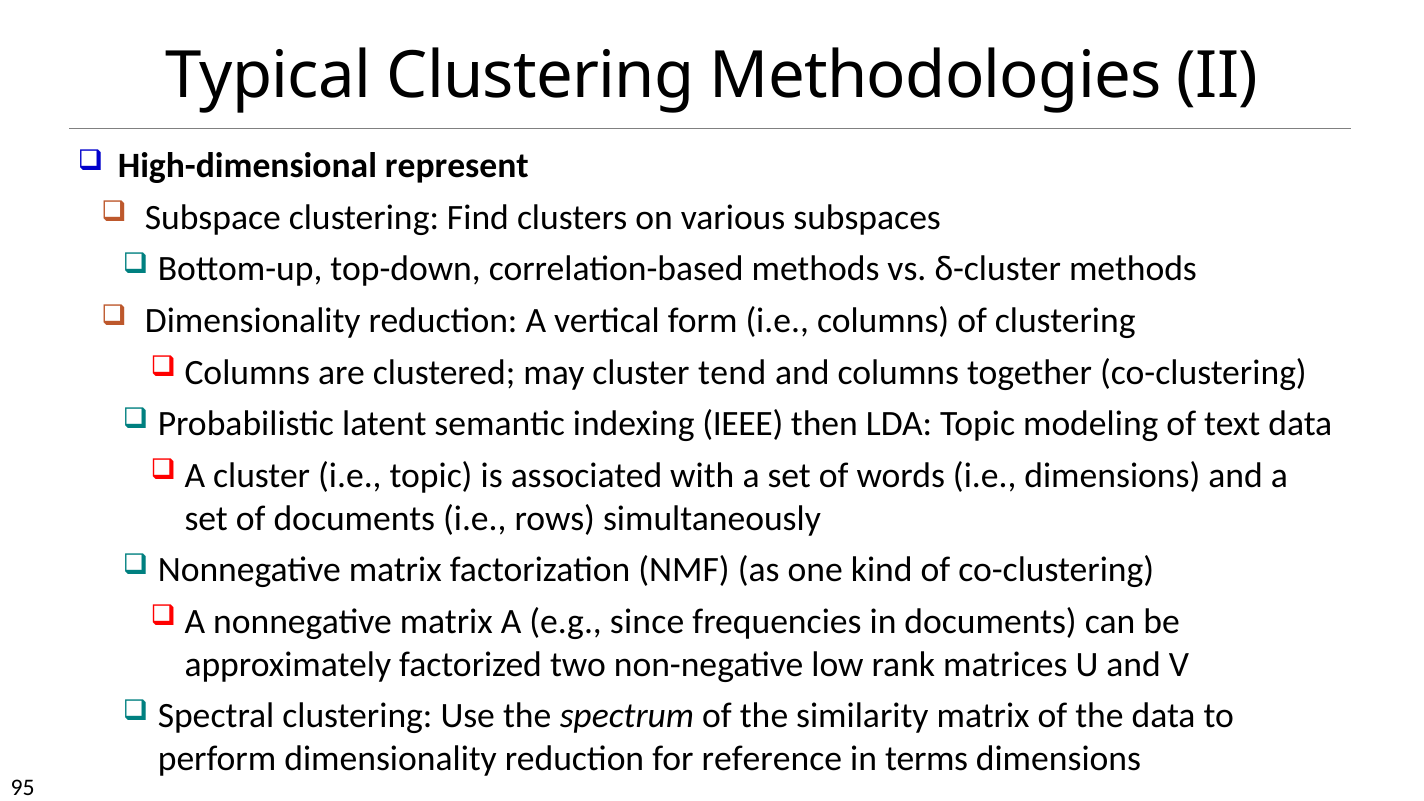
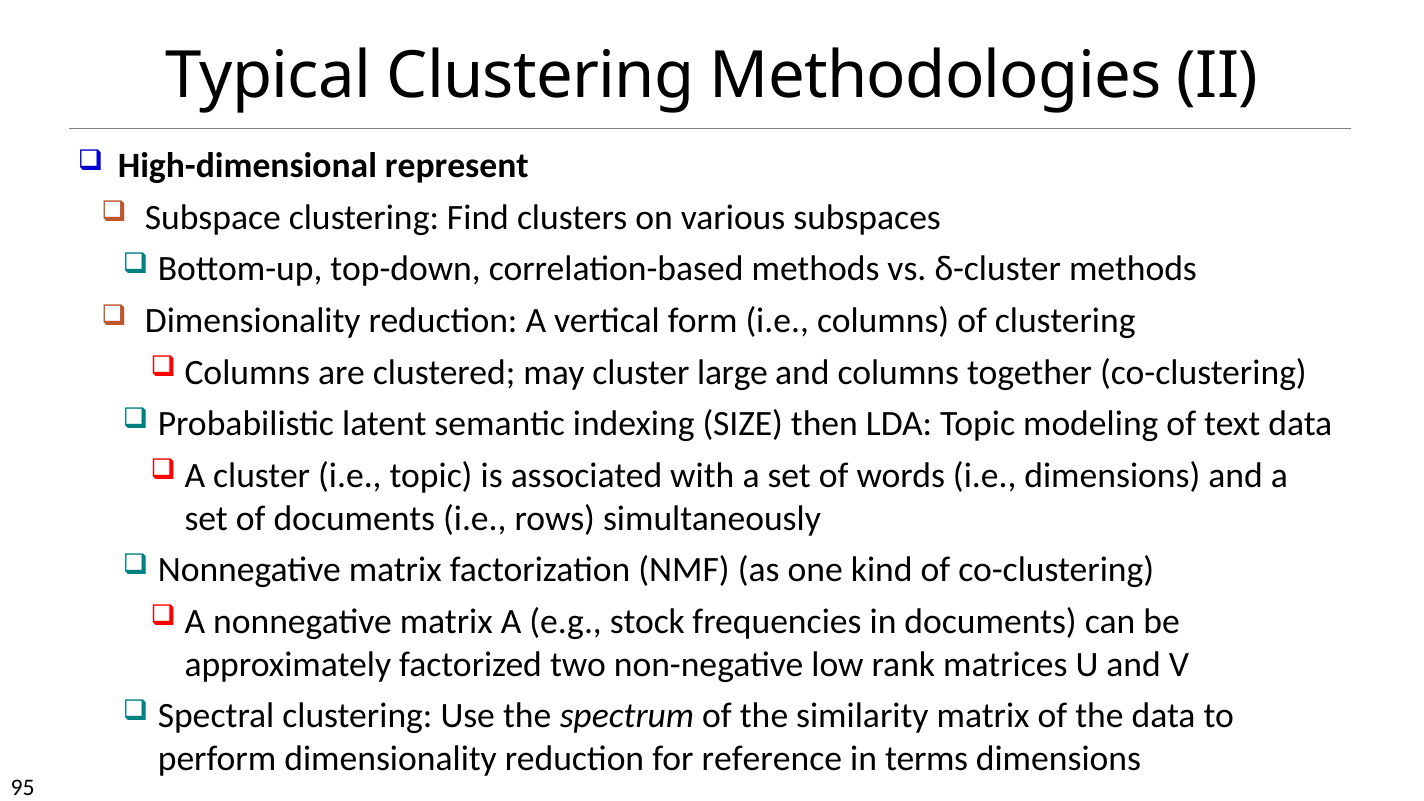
tend: tend -> large (733, 372)
IEEE: IEEE -> SIZE (743, 424)
since: since -> stock (647, 622)
